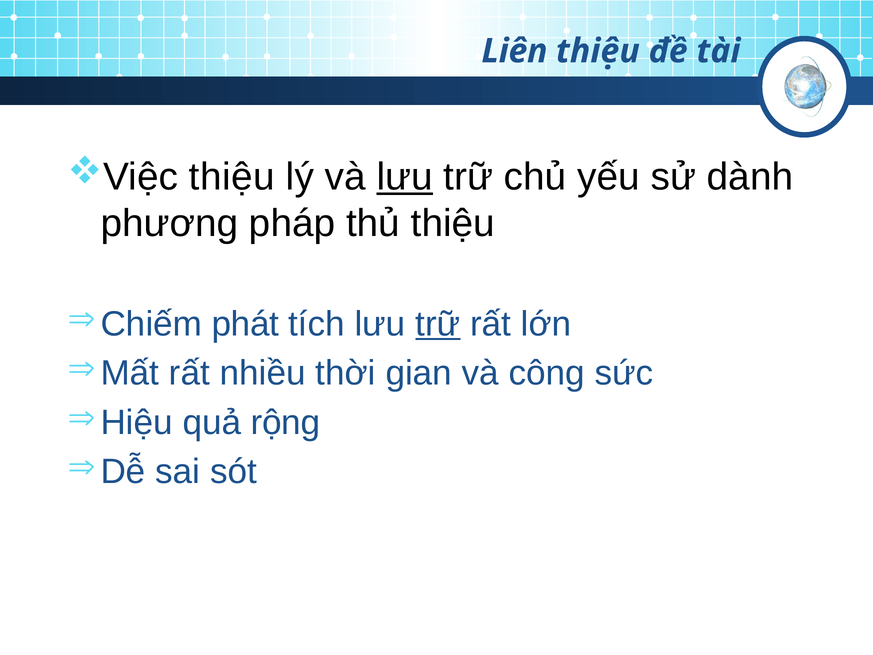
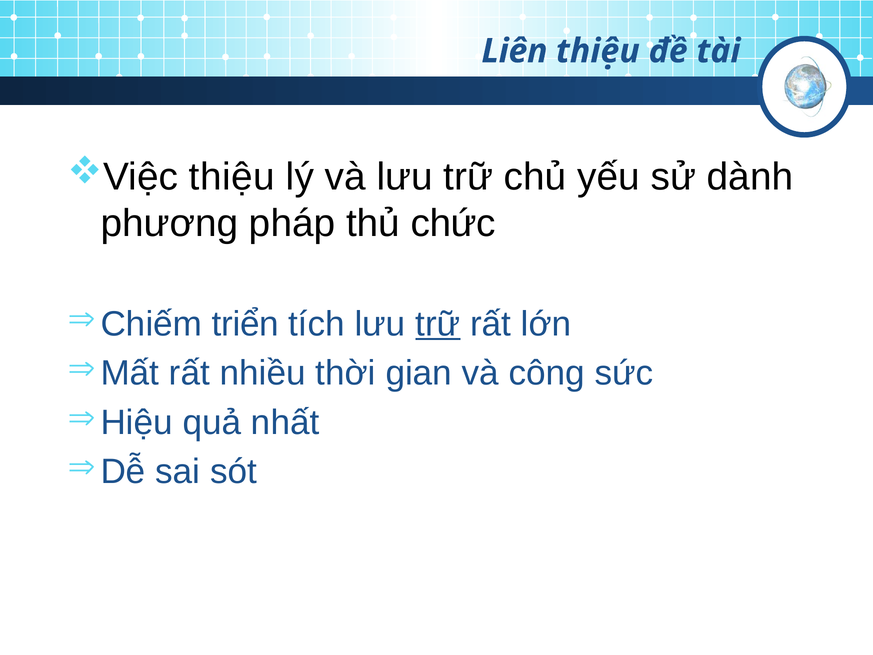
lưu underline: present -> none (405, 177)
thủ thiệu: thiệu -> chức (453, 223)
phát: phát -> triển (245, 324)
rộng: rộng -> nhất (285, 422)
